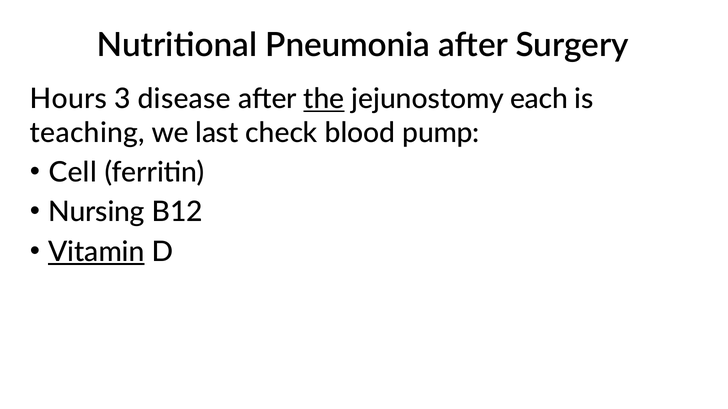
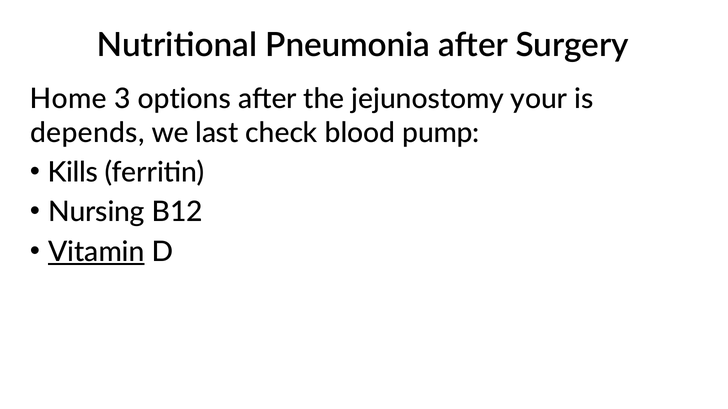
Hours: Hours -> Home (68, 99)
disease: disease -> options (184, 99)
the underline: present -> none (324, 99)
each: each -> your (539, 99)
teaching: teaching -> depends (87, 133)
Cell: Cell -> Kills (73, 173)
